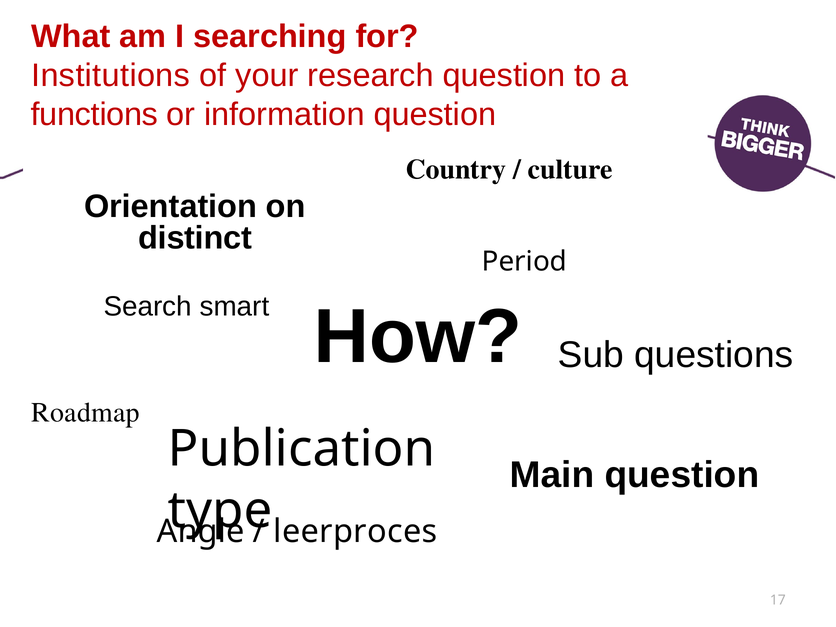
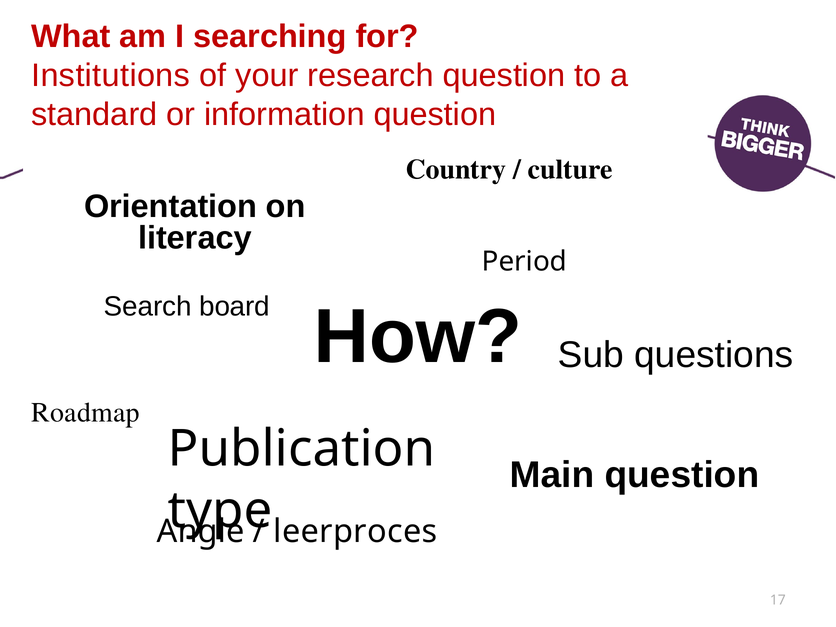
functions: functions -> standard (94, 115)
distinct: distinct -> literacy (195, 238)
smart: smart -> board (235, 307)
